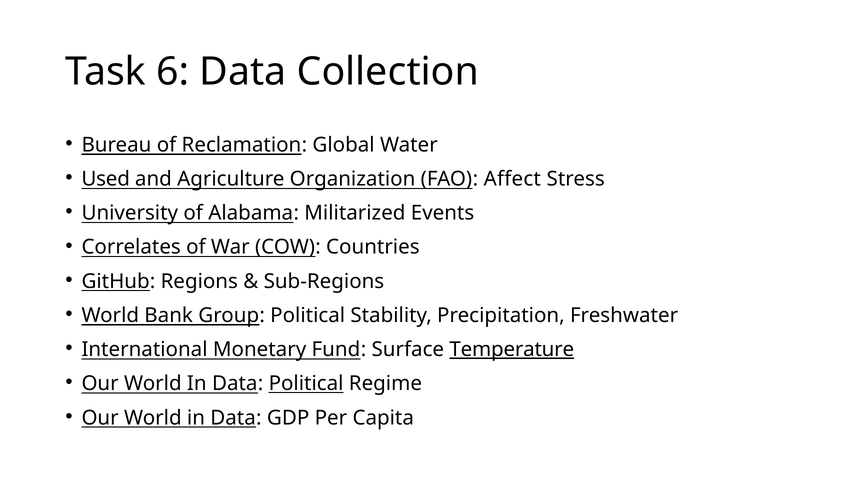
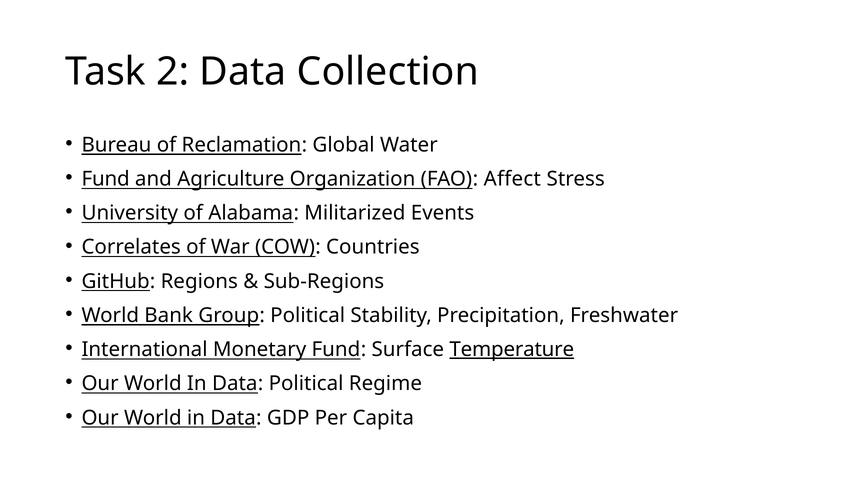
6: 6 -> 2 (173, 72)
Used: Used -> Fund (106, 179)
Political underline: present -> none (306, 384)
